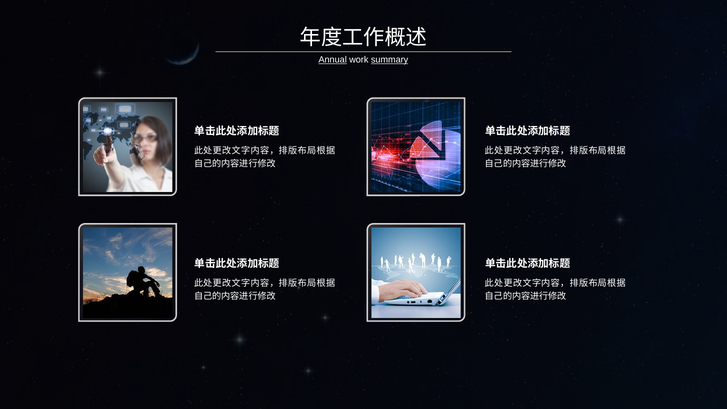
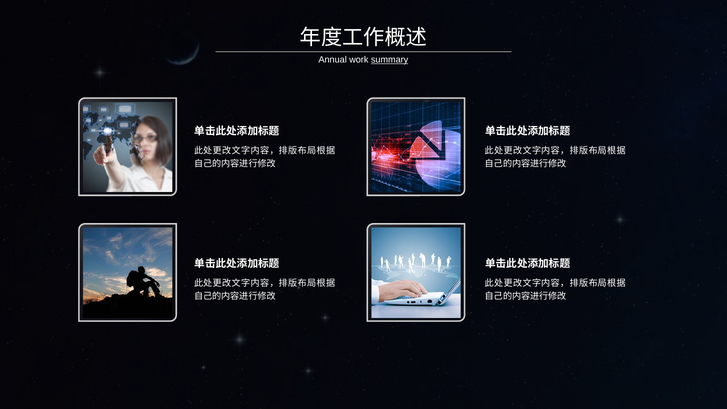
Annual underline: present -> none (333, 60)
